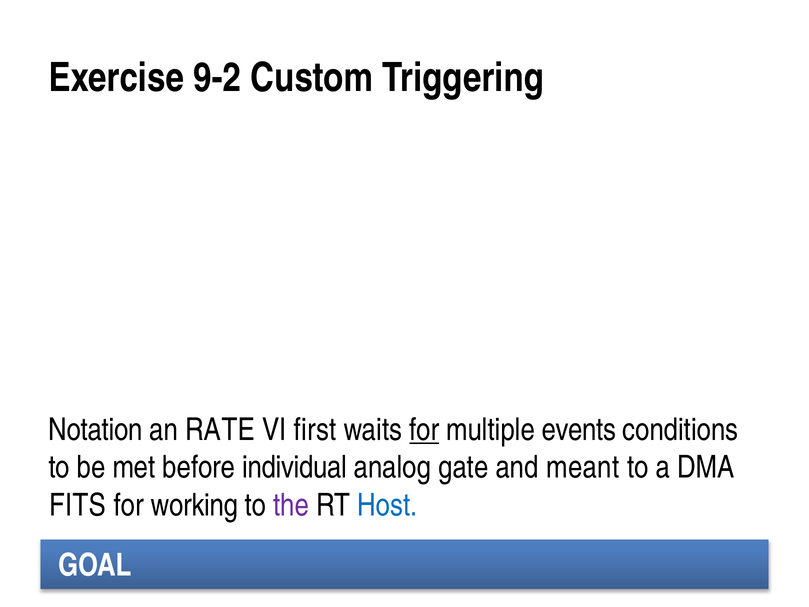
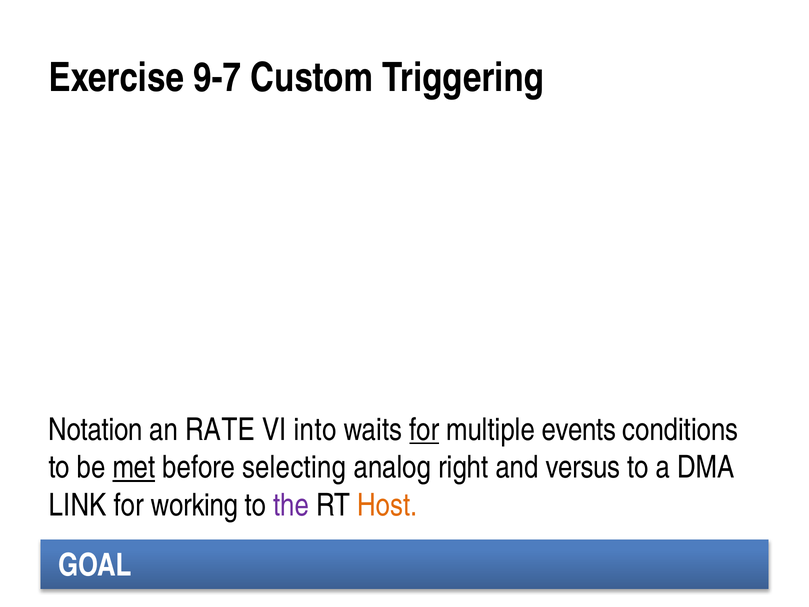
9-2: 9-2 -> 9-7 (217, 78)
first: first -> into (315, 430)
met underline: none -> present (134, 467)
individual: individual -> selecting (294, 467)
gate: gate -> right (463, 467)
meant: meant -> versus (583, 467)
FITS: FITS -> LINK (78, 505)
Host colour: blue -> orange (387, 505)
